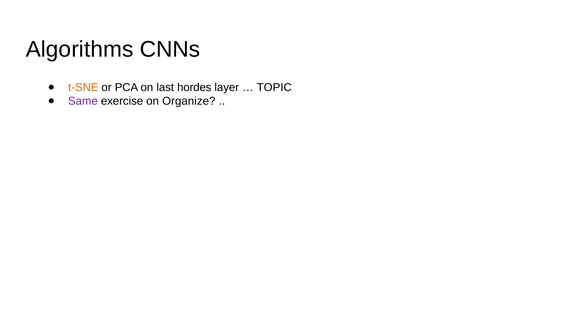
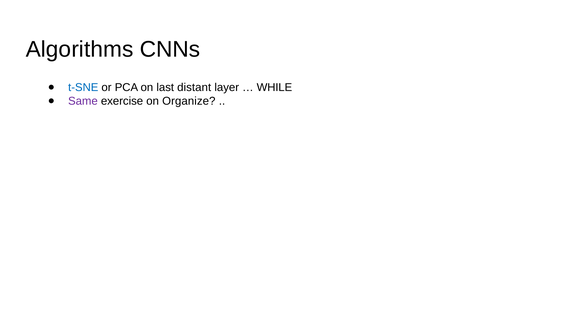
t-SNE colour: orange -> blue (83, 87)
hordes: hordes -> distant (194, 87)
TOPIC: TOPIC -> WHILE (274, 87)
